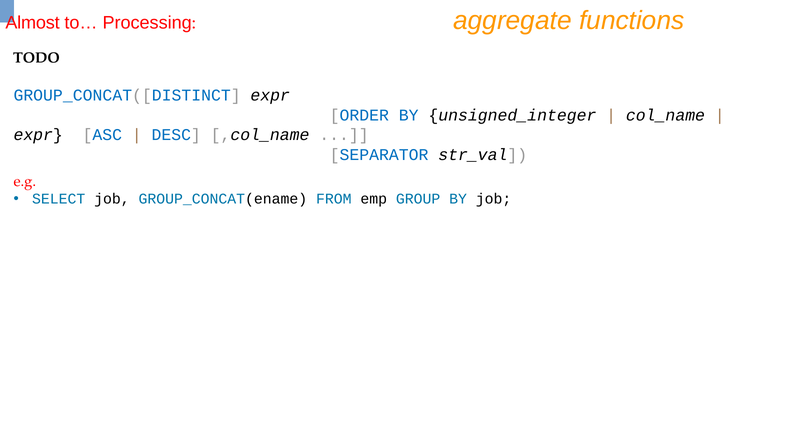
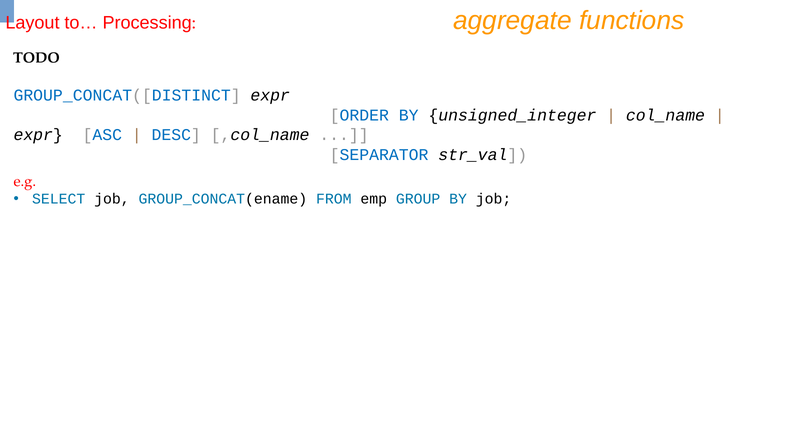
Almost: Almost -> Layout (32, 23)
